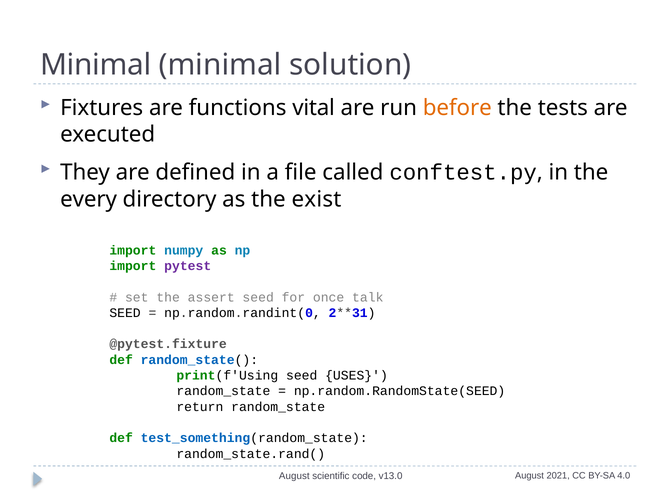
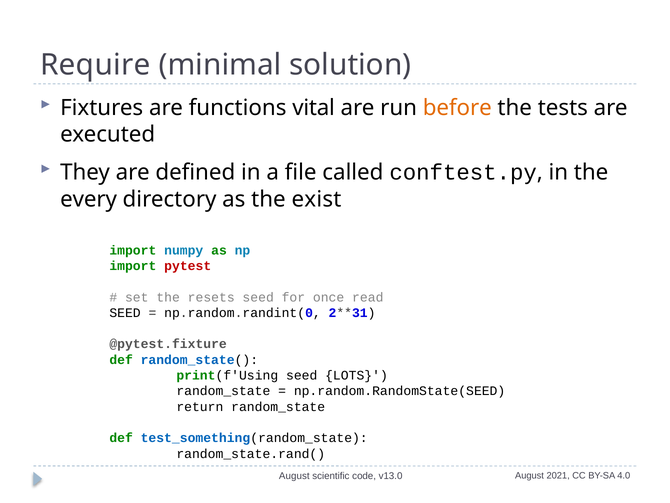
Minimal: Minimal -> Require (95, 65)
pytest colour: purple -> red (188, 266)
assert: assert -> resets (211, 297)
talk: talk -> read (368, 297)
USES: USES -> LOTS (356, 375)
